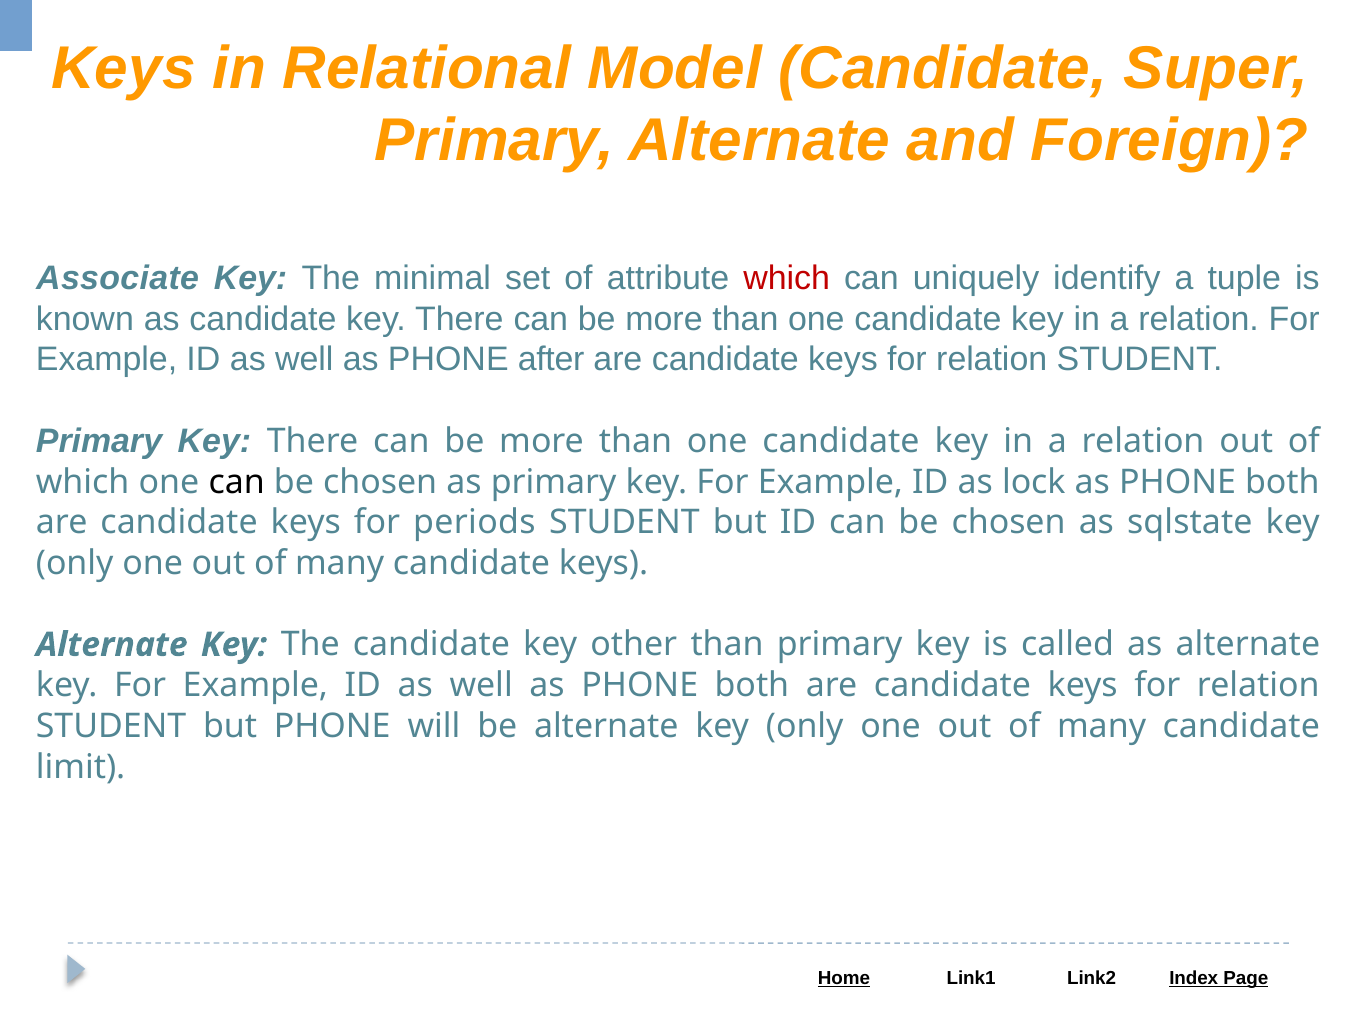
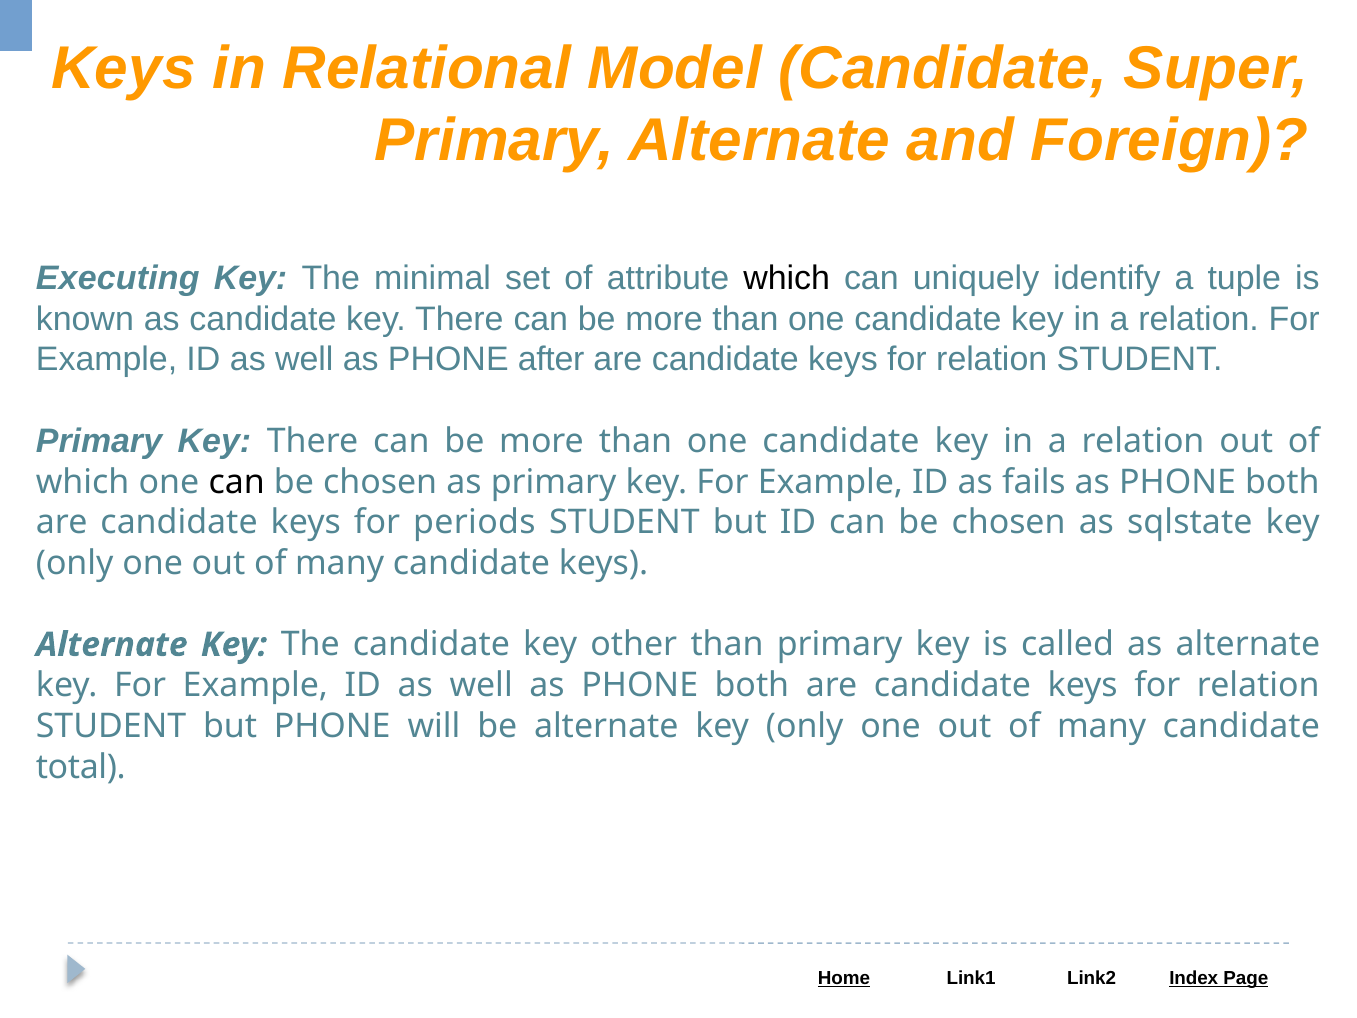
Associate: Associate -> Executing (118, 278)
which colour: red -> black (787, 278)
lock: lock -> fails (1034, 482)
limit: limit -> total (81, 767)
